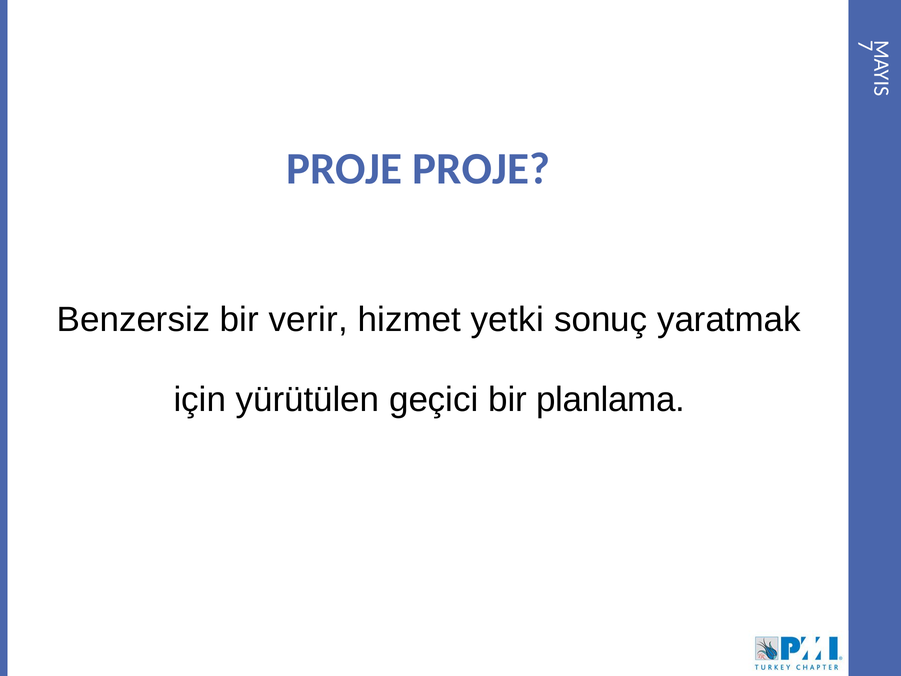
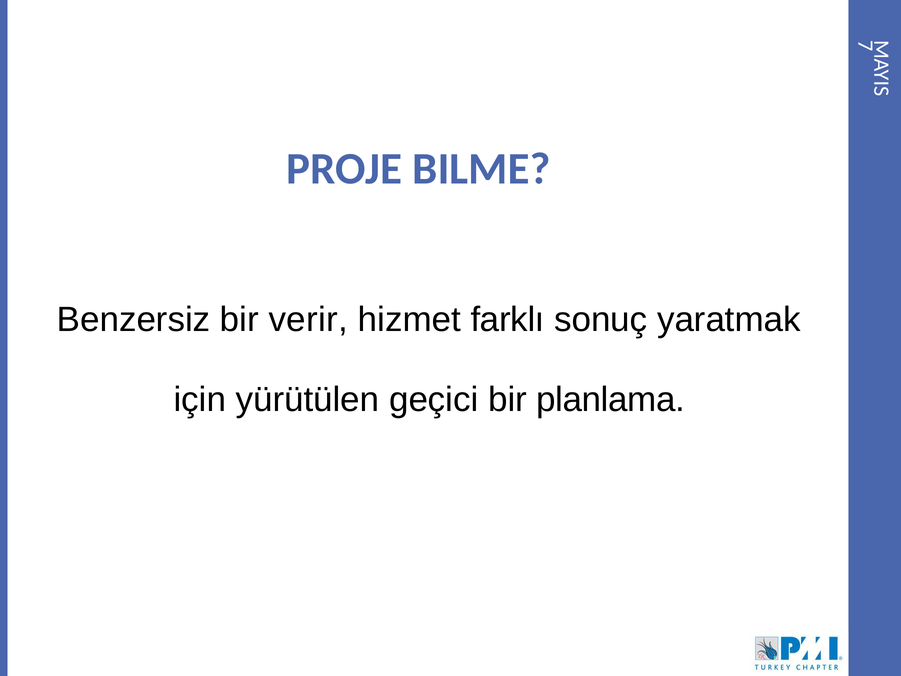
PROJE PROJE: PROJE -> BILME (481, 169)
yetki: yetki -> farklı (508, 320)
